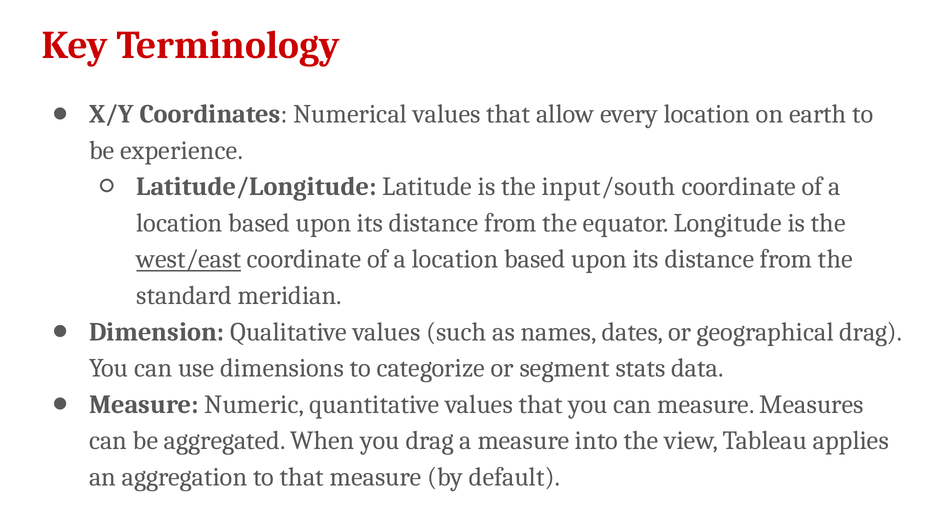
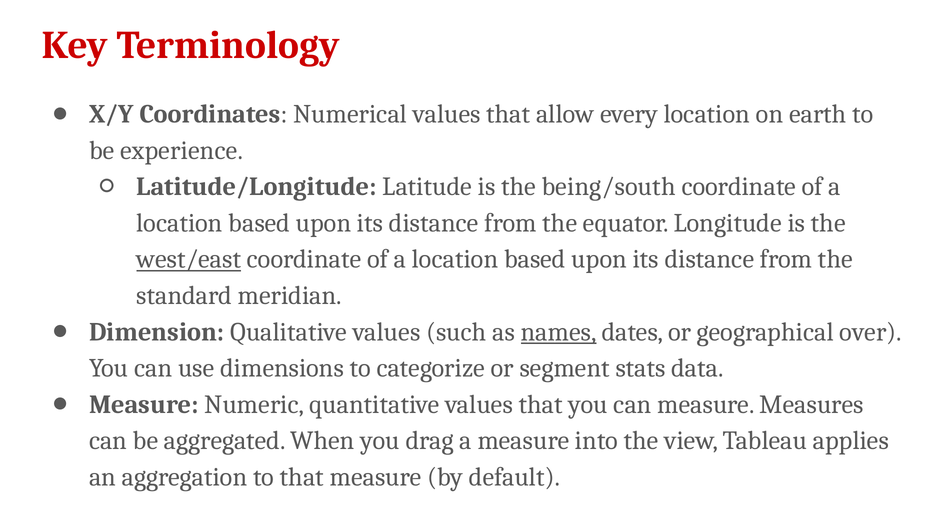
input/south: input/south -> being/south (609, 187)
names underline: none -> present (559, 332)
geographical drag: drag -> over (871, 332)
